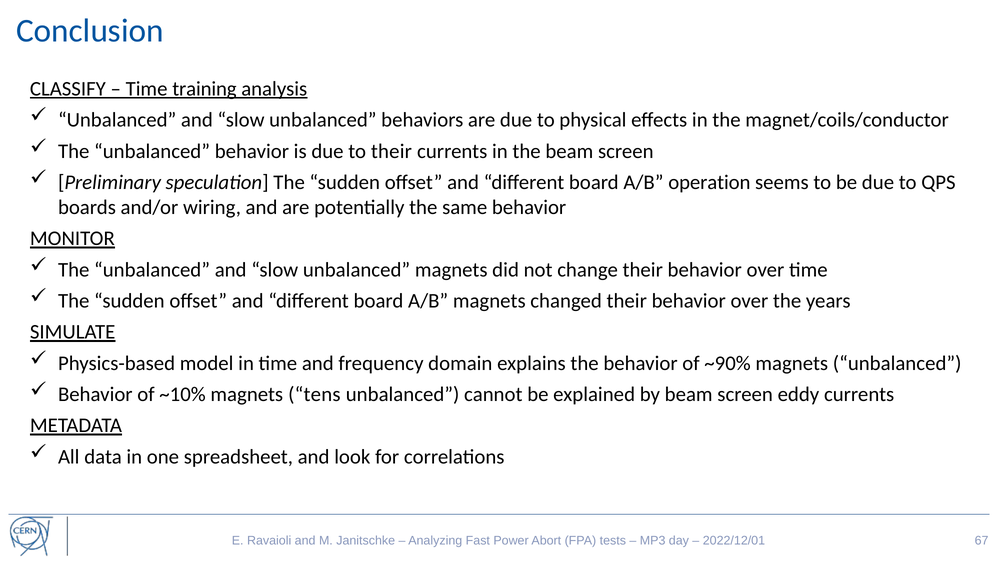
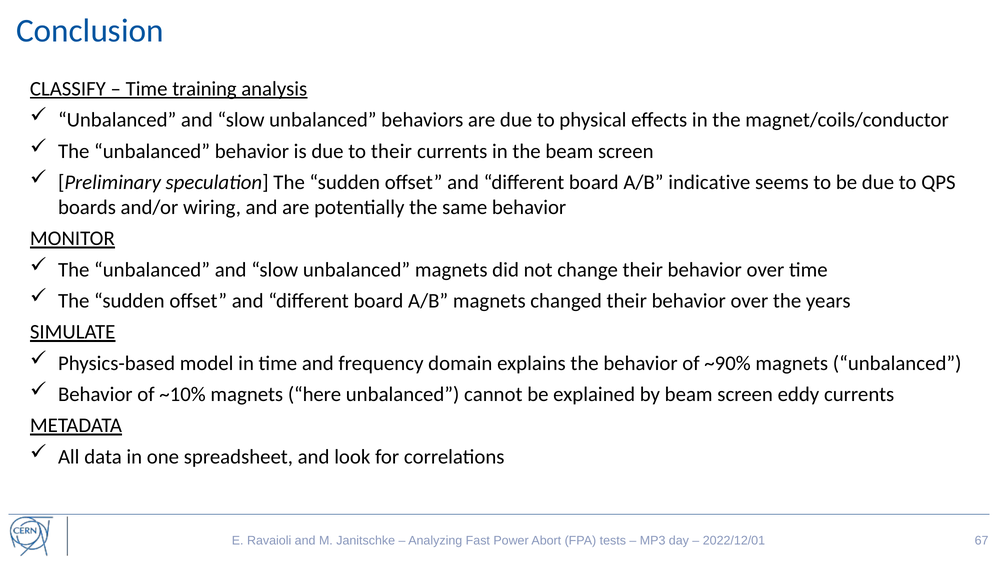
operation: operation -> indicative (709, 182)
tens: tens -> here (315, 395)
